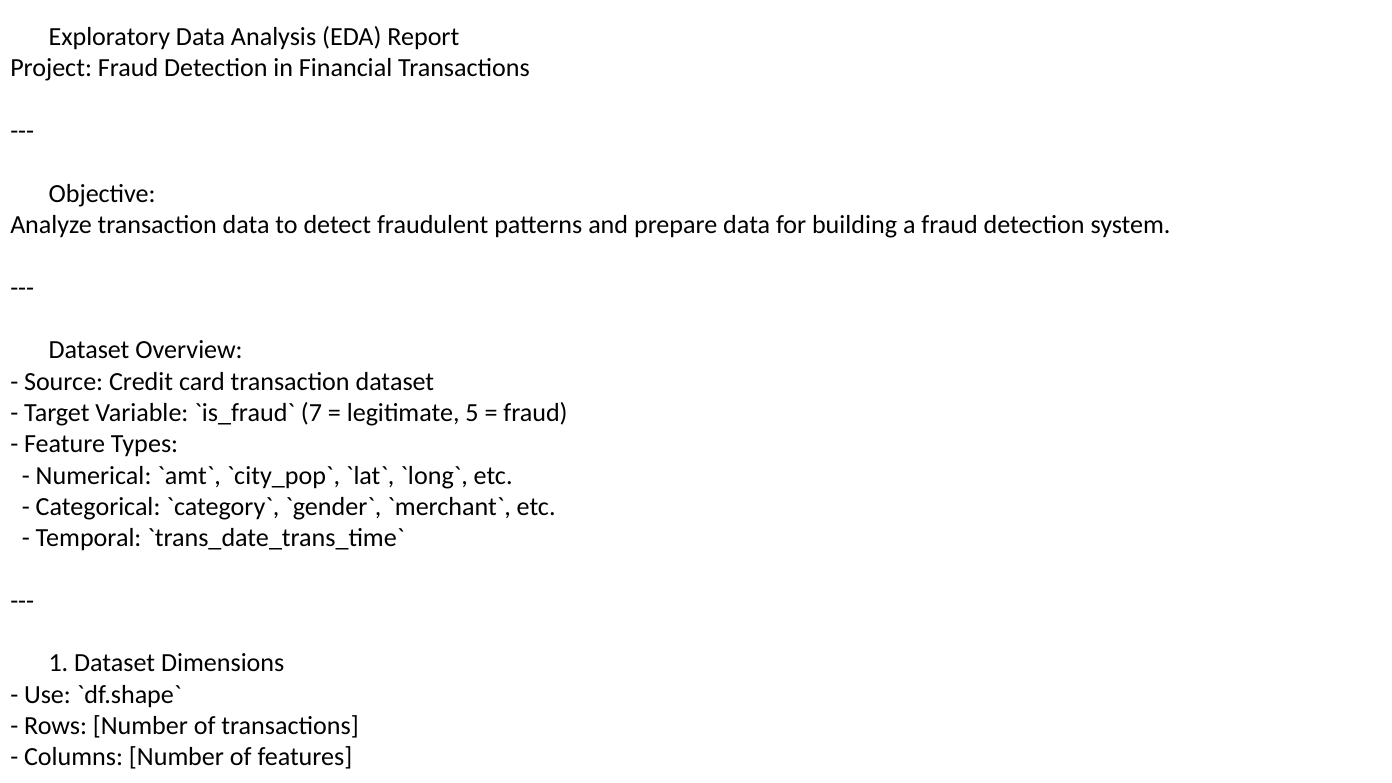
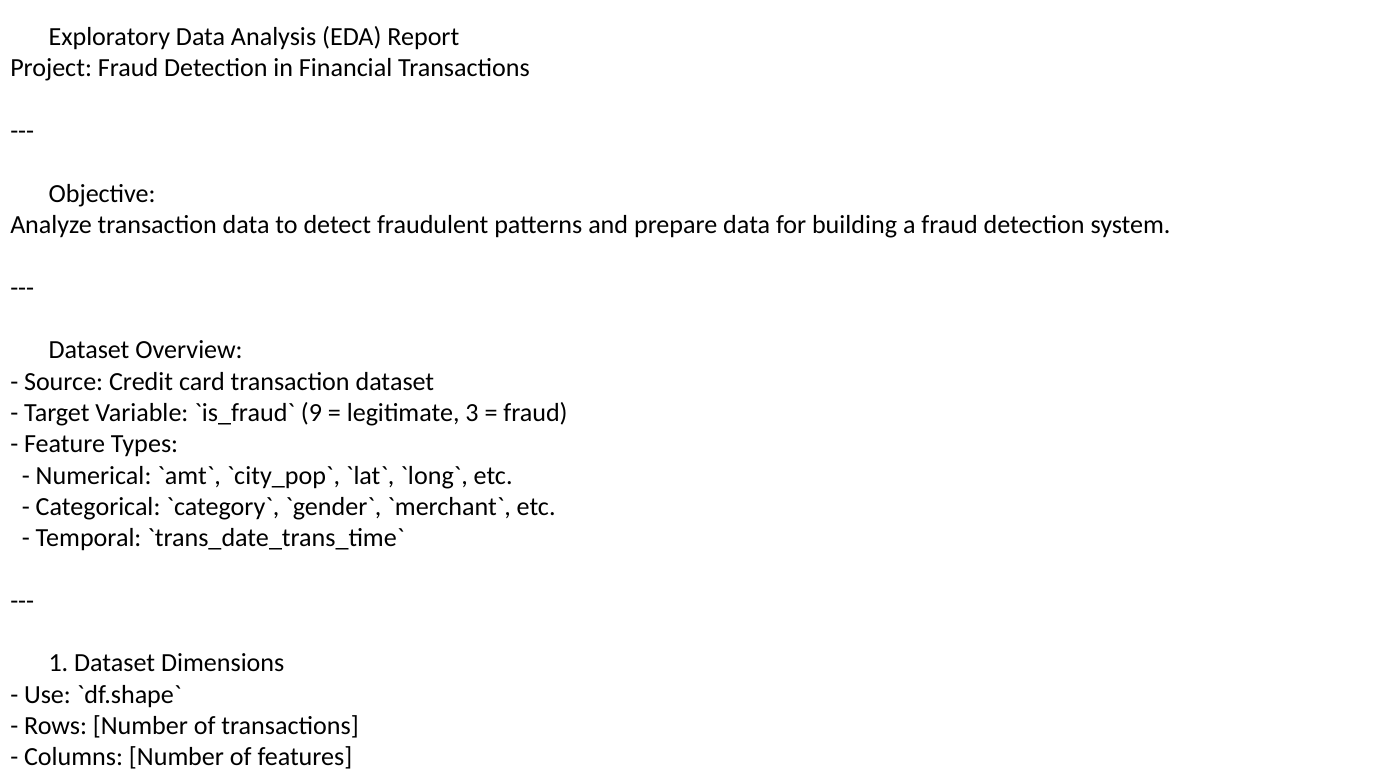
7: 7 -> 9 (312, 413)
5: 5 -> 3 (472, 413)
